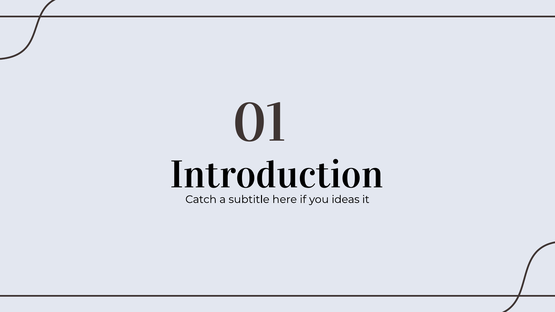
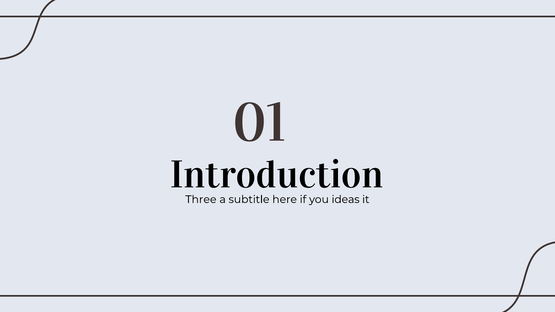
Catch: Catch -> Three (201, 200)
